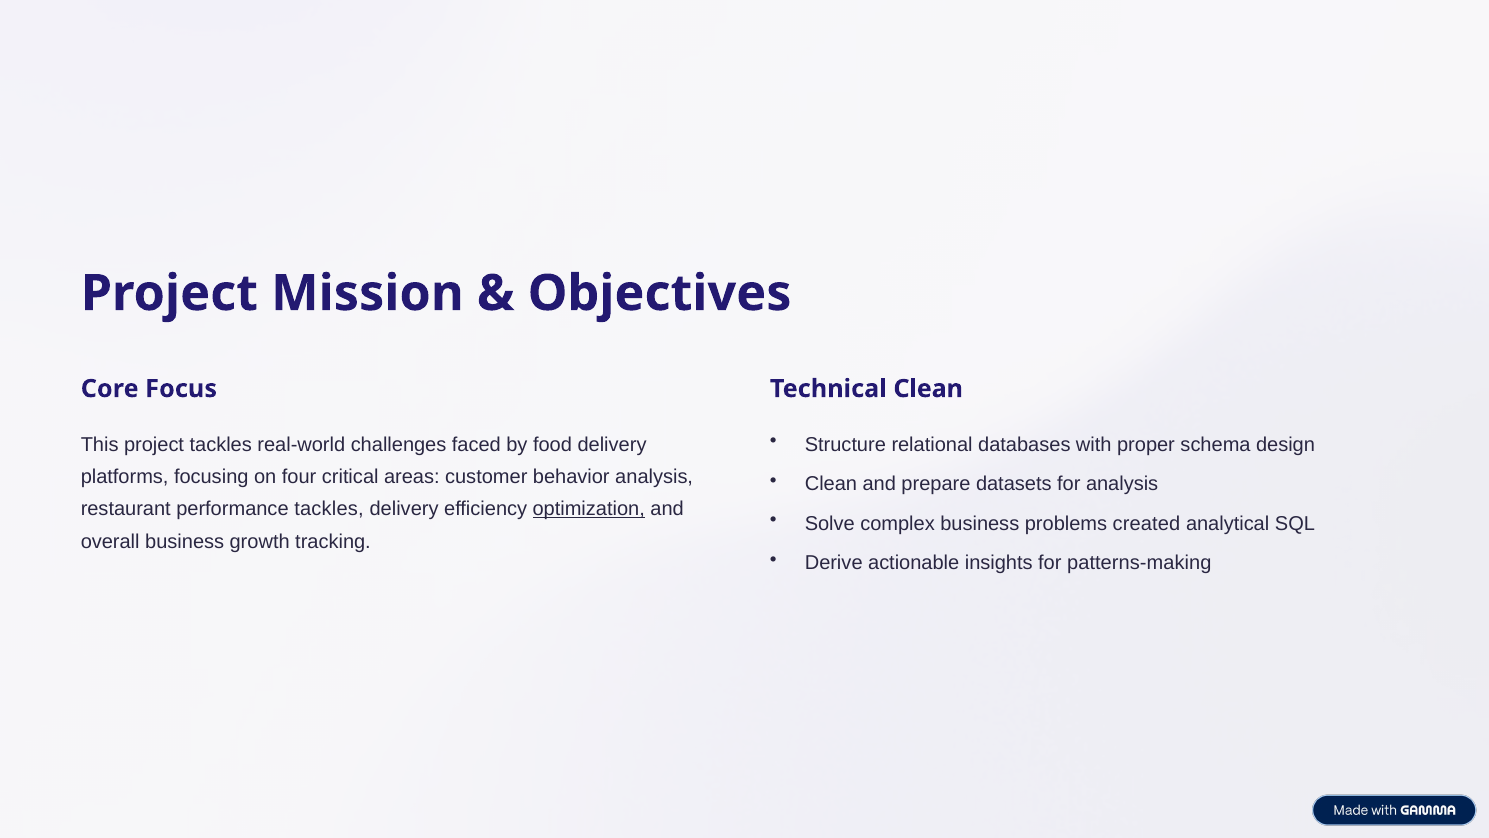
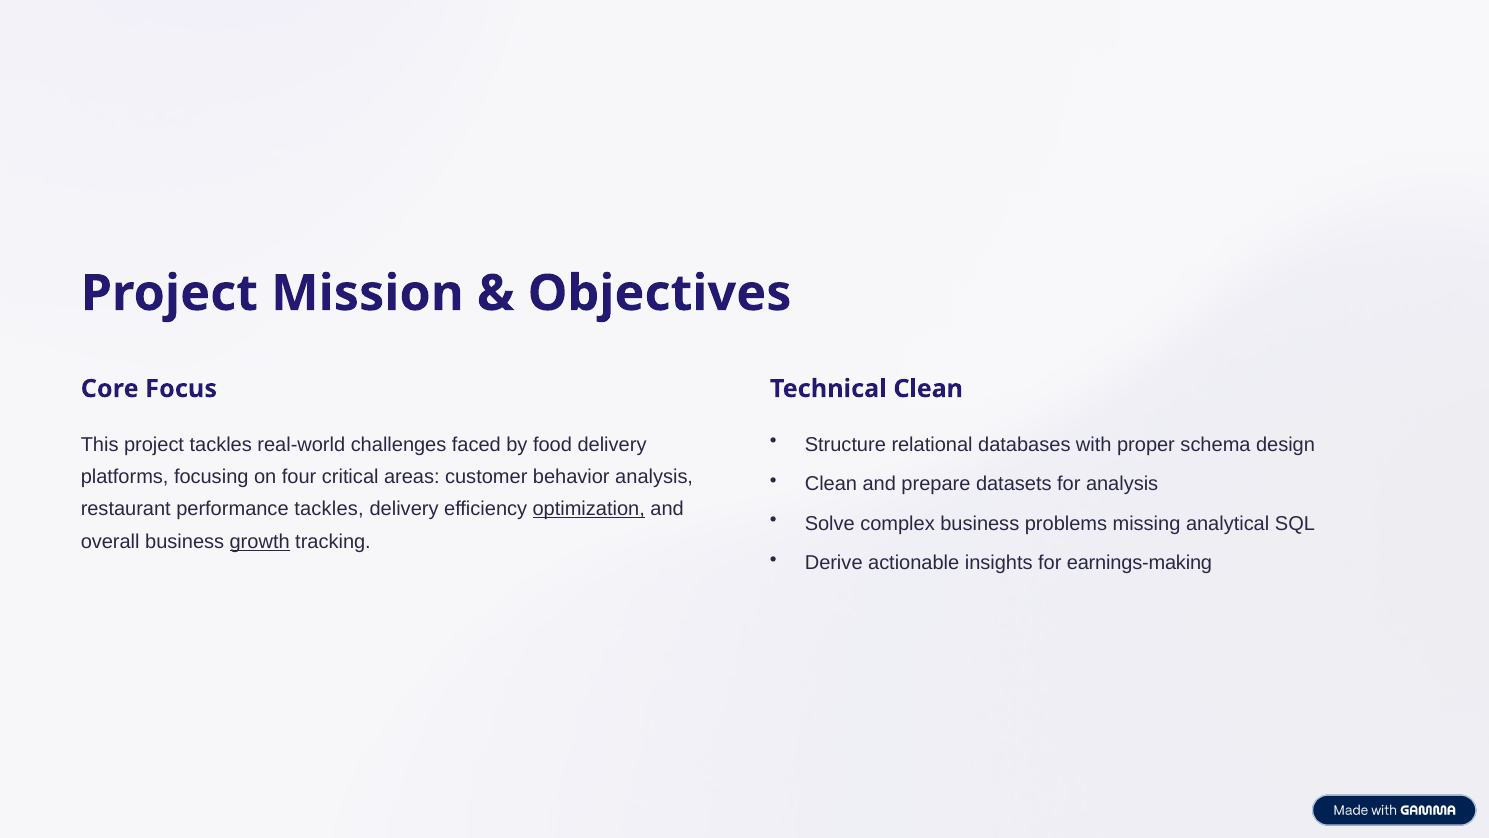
created: created -> missing (1147, 523)
growth underline: none -> present (260, 541)
patterns-making: patterns-making -> earnings-making (1139, 562)
